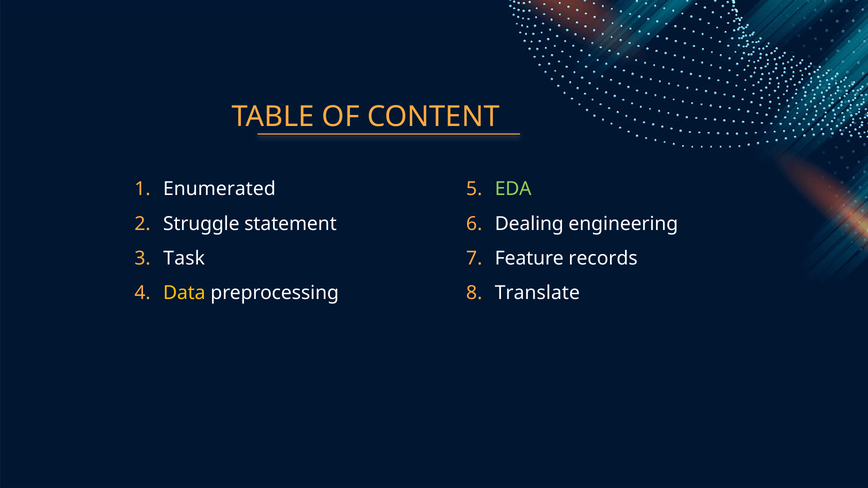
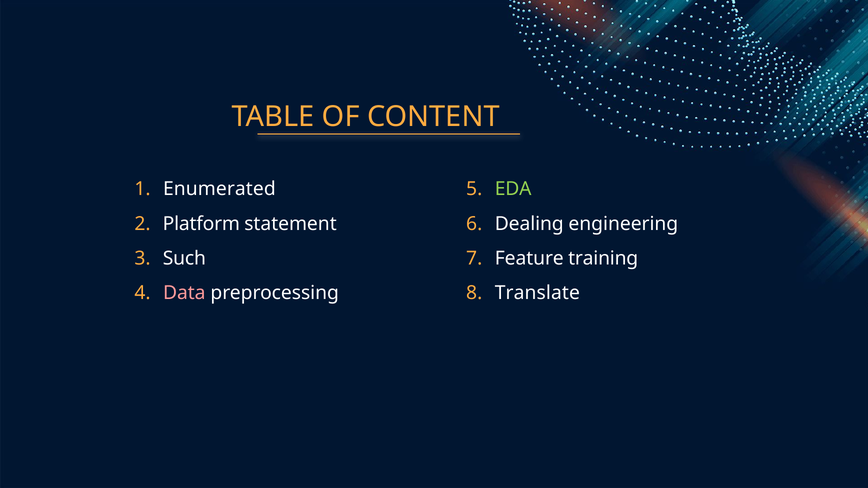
Struggle: Struggle -> Platform (201, 224)
Task: Task -> Such (184, 259)
records: records -> training (603, 259)
Data colour: yellow -> pink (184, 293)
